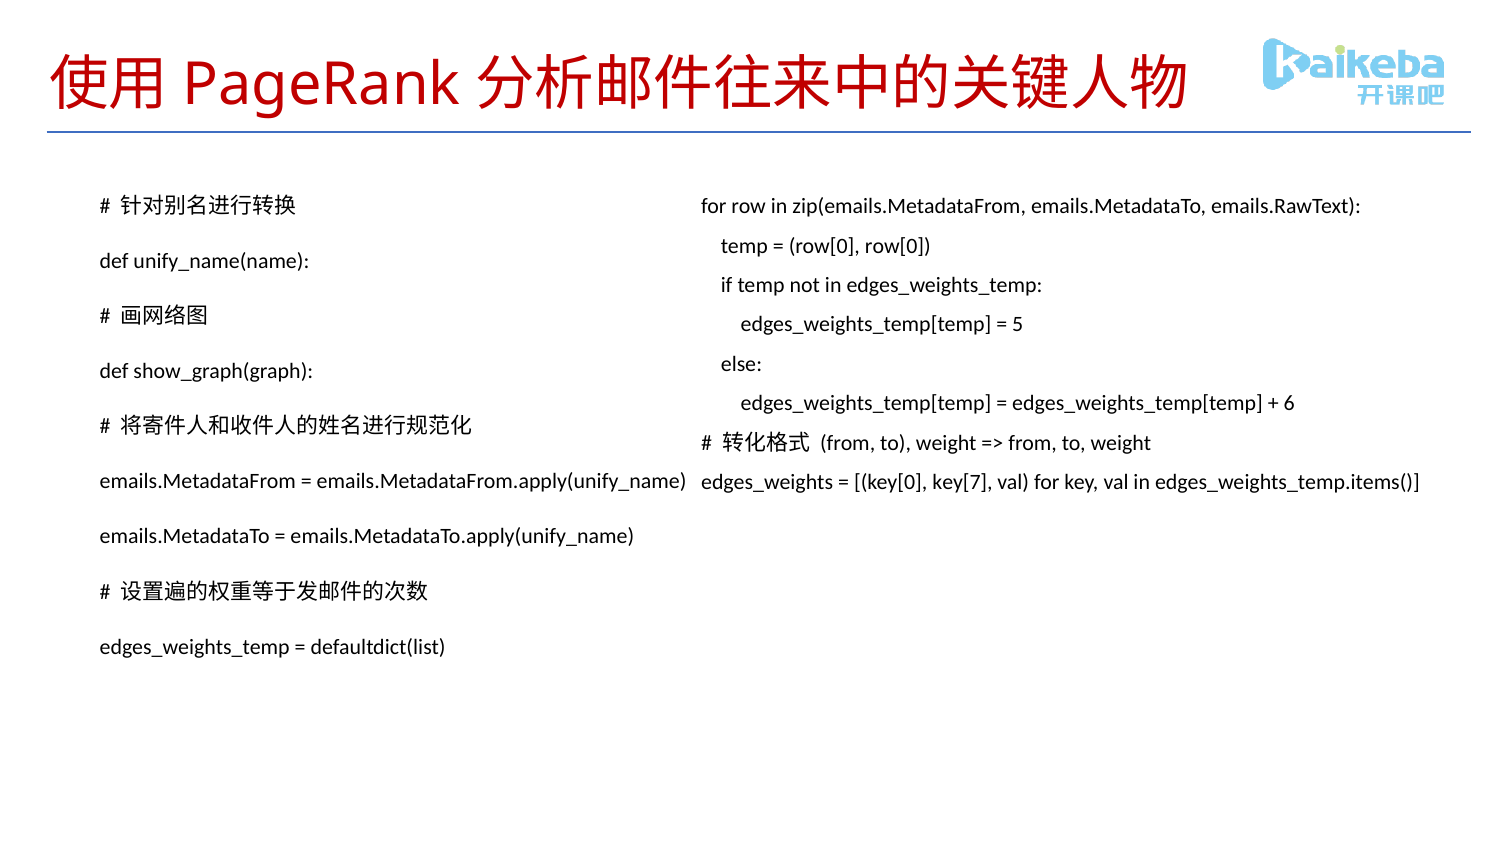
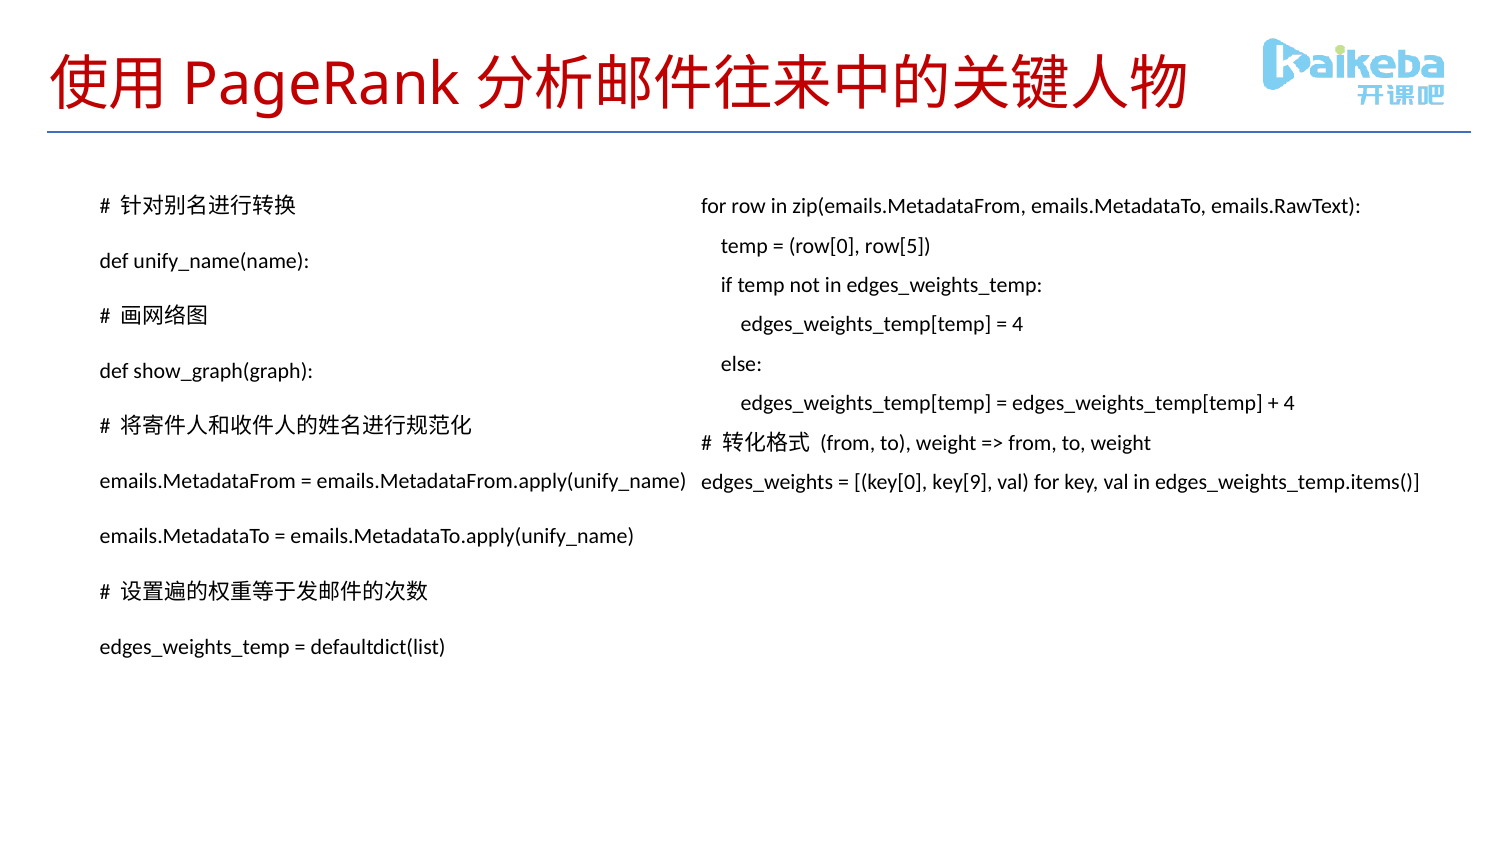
row[0 row[0: row[0 -> row[5 (898, 246)
5: 5 -> 4 (1018, 325)
6: 6 -> 4 (1289, 403)
key[7: key[7 -> key[9 (963, 482)
